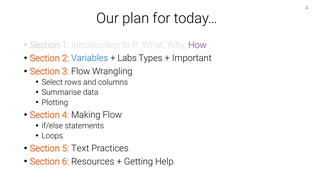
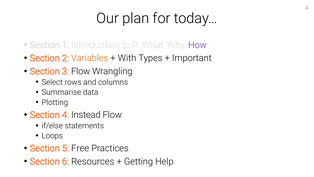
Variables colour: blue -> orange (90, 58)
Labs: Labs -> With (127, 58)
Making: Making -> Instead (86, 115)
Text: Text -> Free (80, 148)
